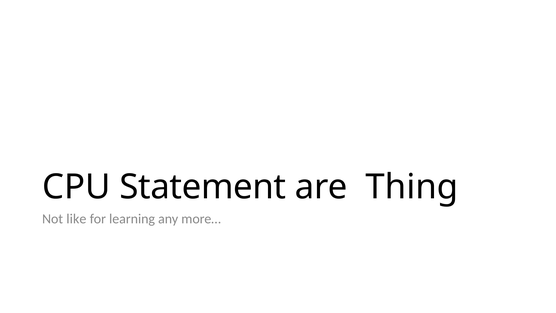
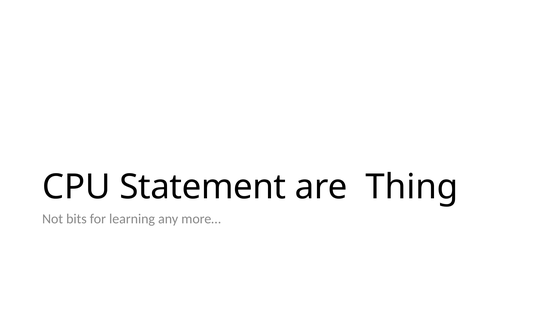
like: like -> bits (76, 219)
